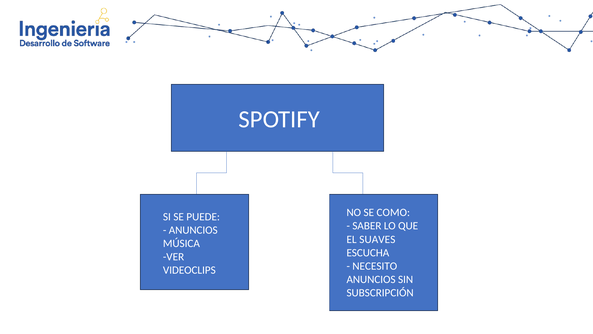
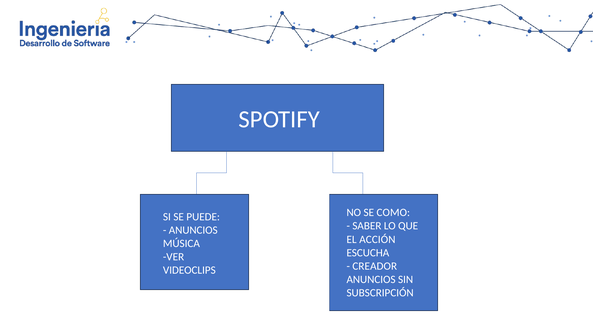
SUAVES: SUAVES -> ACCIÓN (377, 239)
NECESITO: NECESITO -> CREADOR (375, 266)
